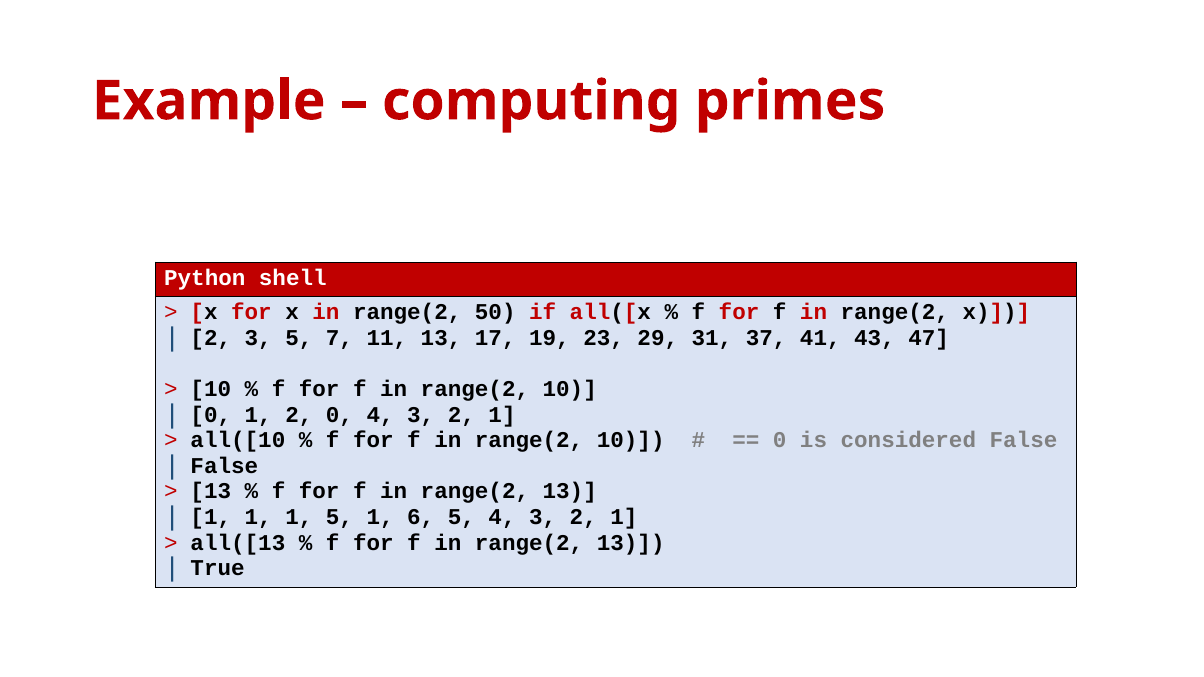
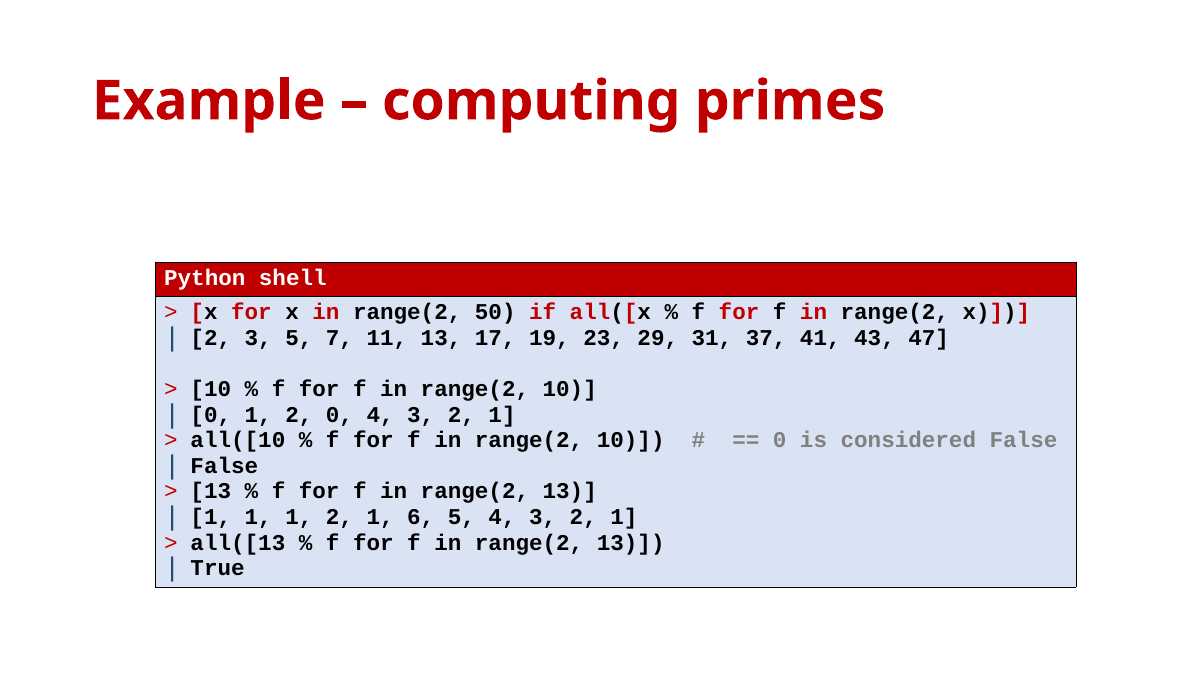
1 1 5: 5 -> 2 (339, 517)
